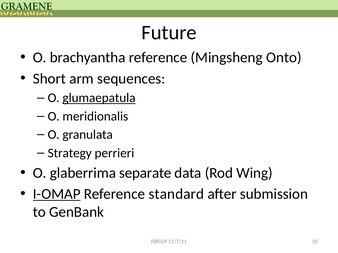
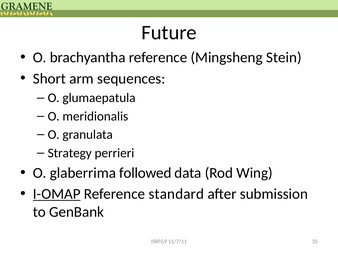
Onto: Onto -> Stein (284, 58)
glumaepatula underline: present -> none (99, 98)
separate: separate -> followed (145, 173)
